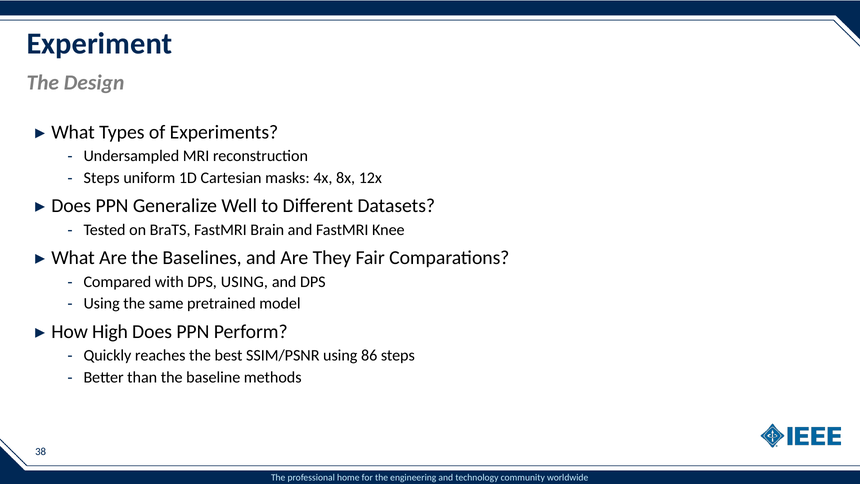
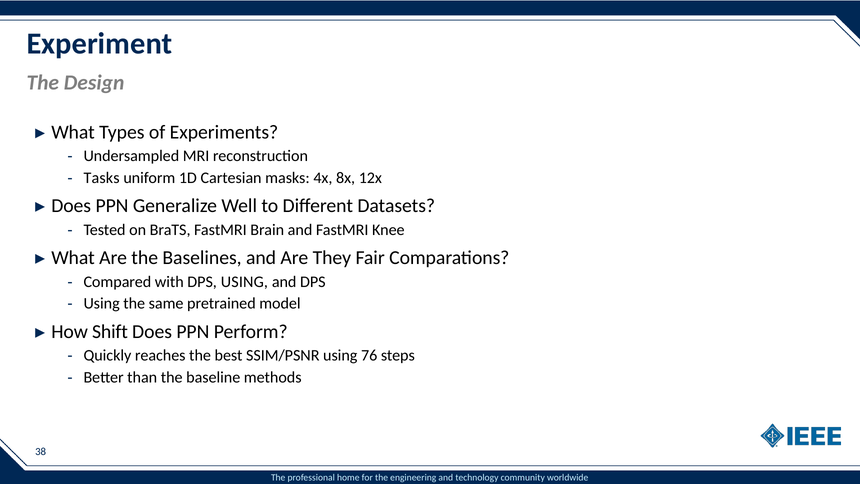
Steps: Steps -> Tasks (102, 178)
High: High -> Shift (110, 332)
86: 86 -> 76 (369, 355)
